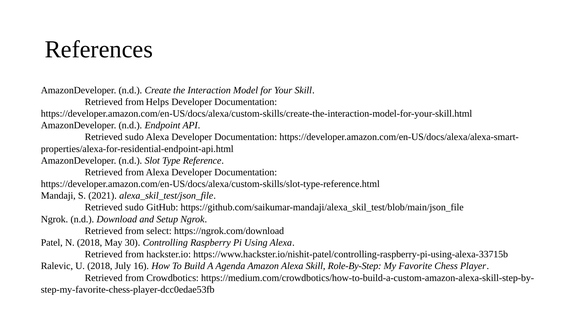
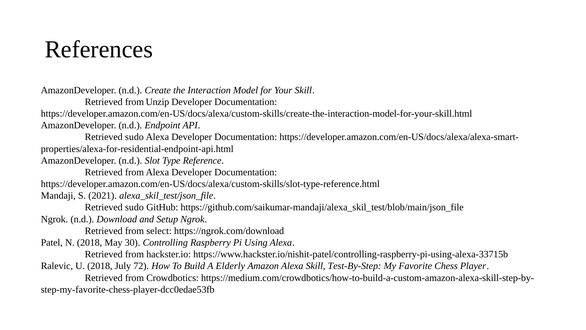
Helps: Helps -> Unzip (157, 102)
16: 16 -> 72 (141, 266)
Agenda: Agenda -> Elderly (230, 266)
Role-By-Step: Role-By-Step -> Test-By-Step (355, 266)
